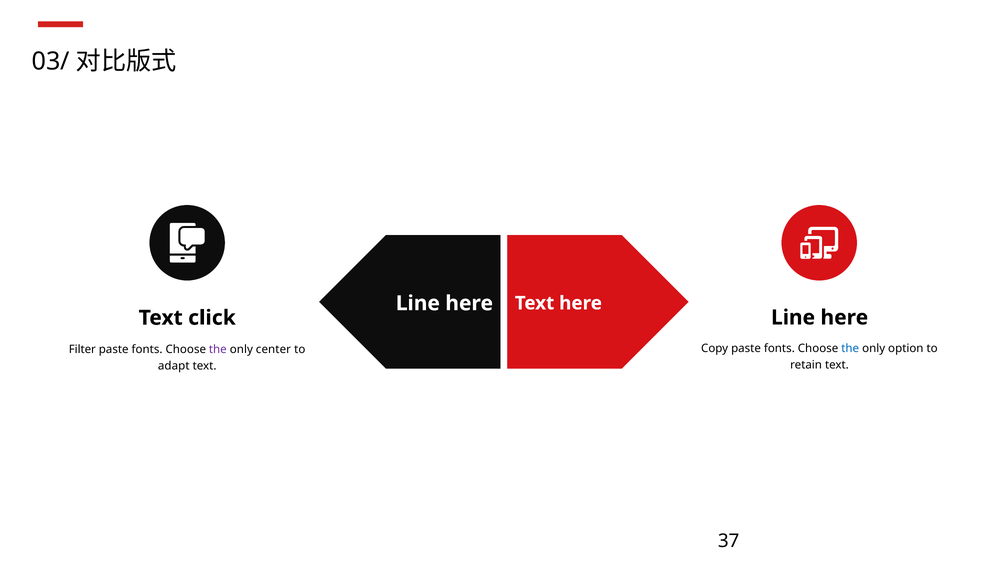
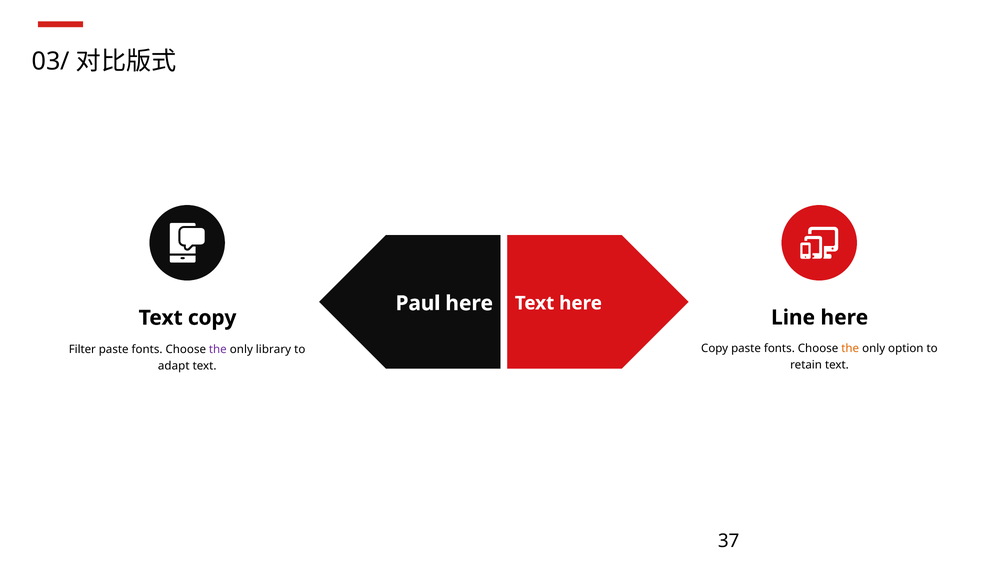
Line: Line -> Paul (418, 303)
Text click: click -> copy (212, 318)
the colour: blue -> orange (850, 348)
center: center -> library (273, 349)
